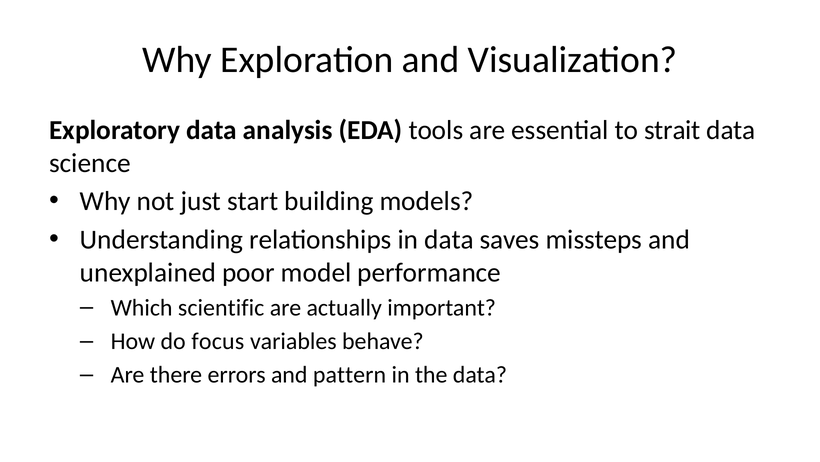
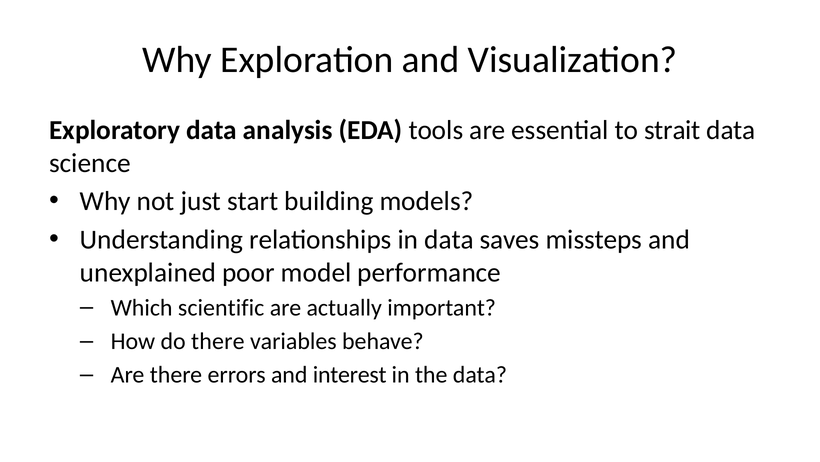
do focus: focus -> there (218, 341)
pattern: pattern -> interest (350, 374)
